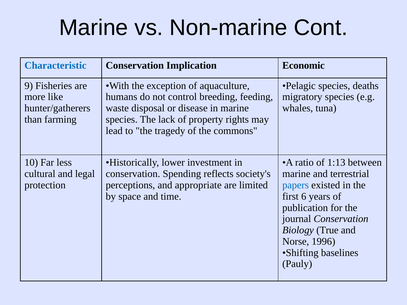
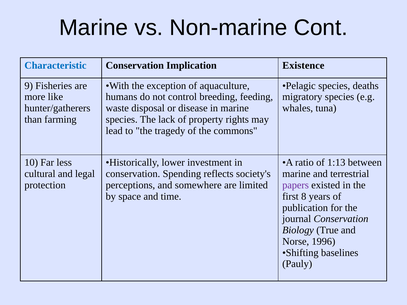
Economic: Economic -> Existence (303, 65)
appropriate: appropriate -> somewhere (198, 185)
papers colour: blue -> purple (296, 185)
6: 6 -> 8 (304, 197)
